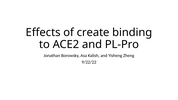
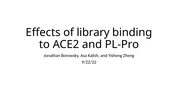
create: create -> library (93, 32)
